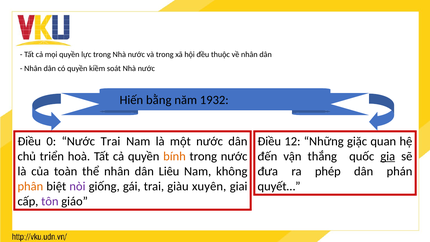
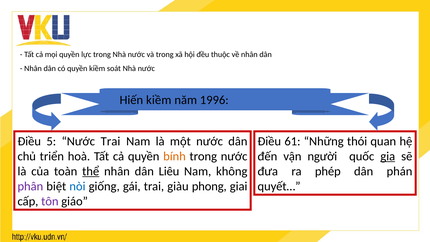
Hiến bằng: bằng -> kiềm (159, 100)
1932: 1932 -> 1996 (214, 100)
0: 0 -> 5 (51, 141)
12: 12 -> 61 (292, 141)
giặc: giặc -> thói (357, 141)
thắng: thắng -> người (322, 156)
thể underline: none -> present (91, 171)
phân colour: orange -> purple (30, 186)
nòi colour: purple -> blue (77, 186)
xuyên: xuyên -> phong (209, 186)
